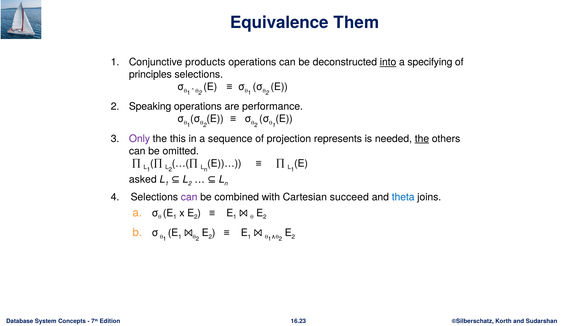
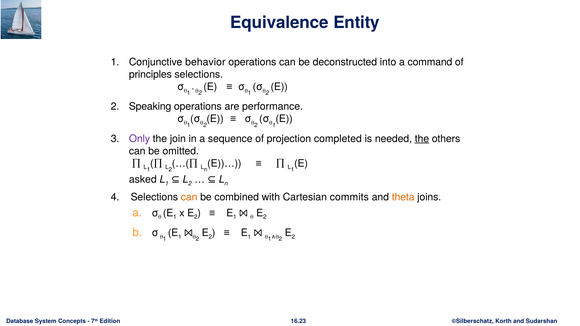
Them: Them -> Entity (357, 23)
products: products -> behavior (205, 62)
into underline: present -> none (388, 62)
specifying: specifying -> command (430, 62)
this: this -> join (178, 139)
represents: represents -> completed (338, 139)
can colour: purple -> orange (189, 197)
succeed: succeed -> commits (349, 197)
theta colour: blue -> orange (403, 197)
